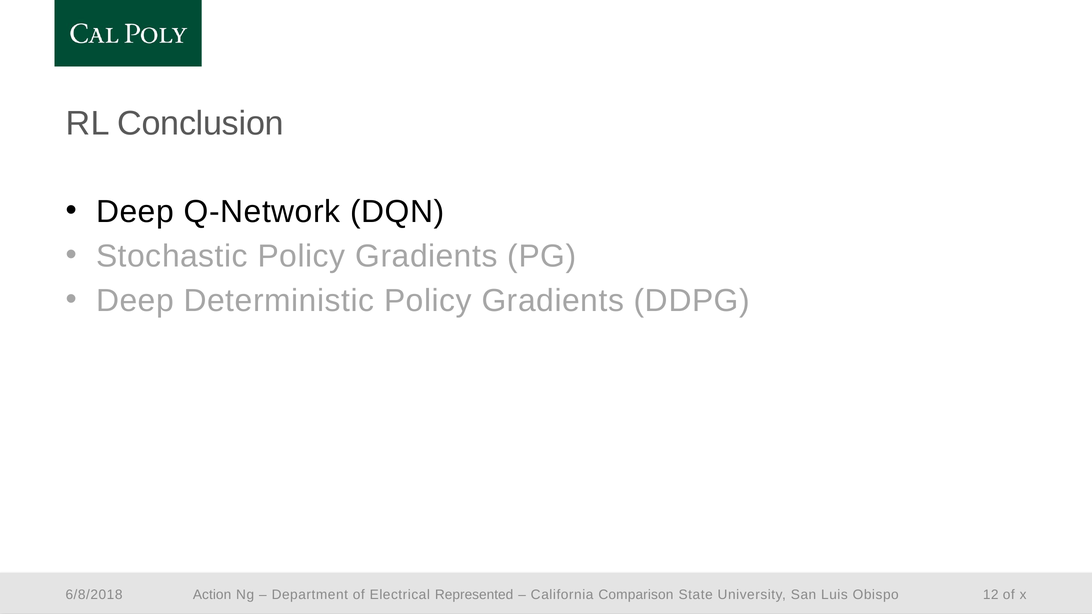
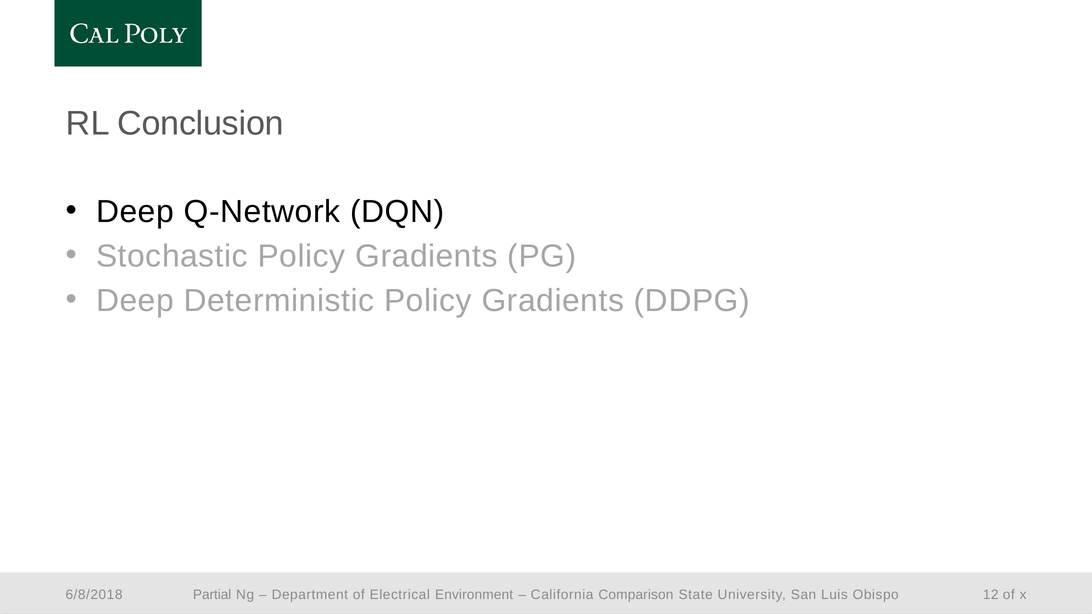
Action: Action -> Partial (212, 595)
Represented: Represented -> Environment (474, 595)
